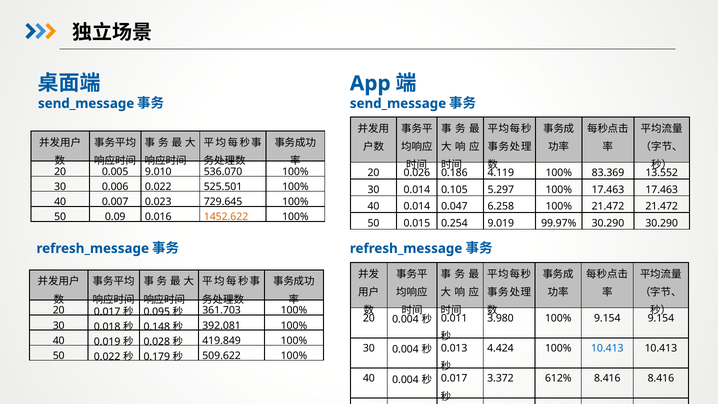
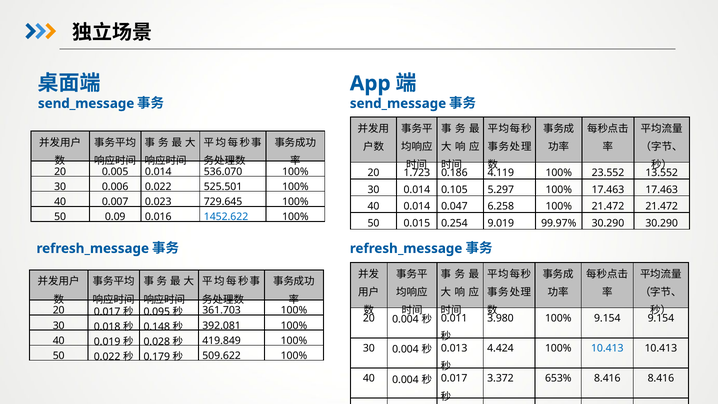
0.005 9.010: 9.010 -> 0.014 (158, 172)
0.026: 0.026 -> 1.723 (417, 173)
83.369: 83.369 -> 23.552 (608, 173)
1452.622 colour: orange -> blue (226, 217)
612%: 612% -> 653% (558, 378)
